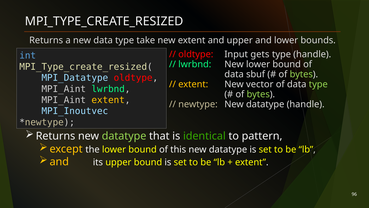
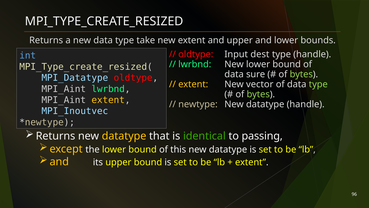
gets: gets -> dest (260, 54)
sbuf: sbuf -> sure (256, 74)
datatype colour: light green -> yellow (124, 136)
pattern: pattern -> passing (262, 136)
